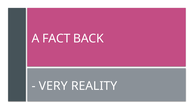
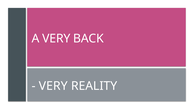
A FACT: FACT -> VERY (56, 39)
